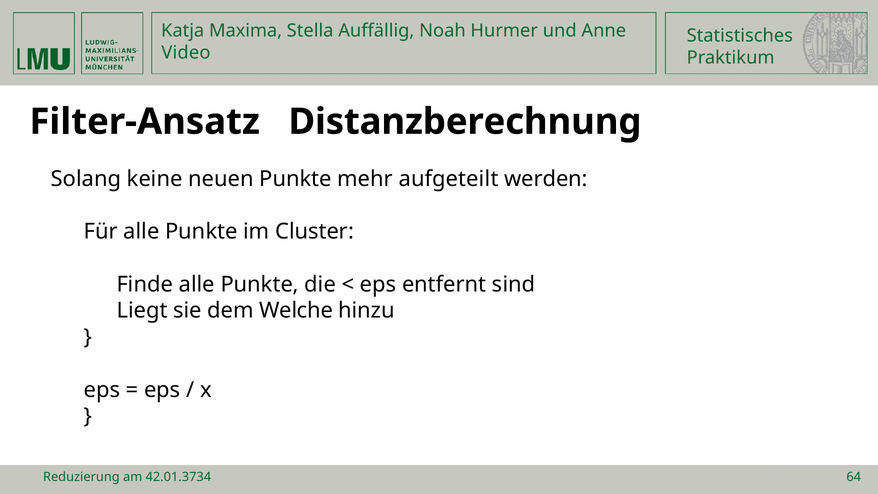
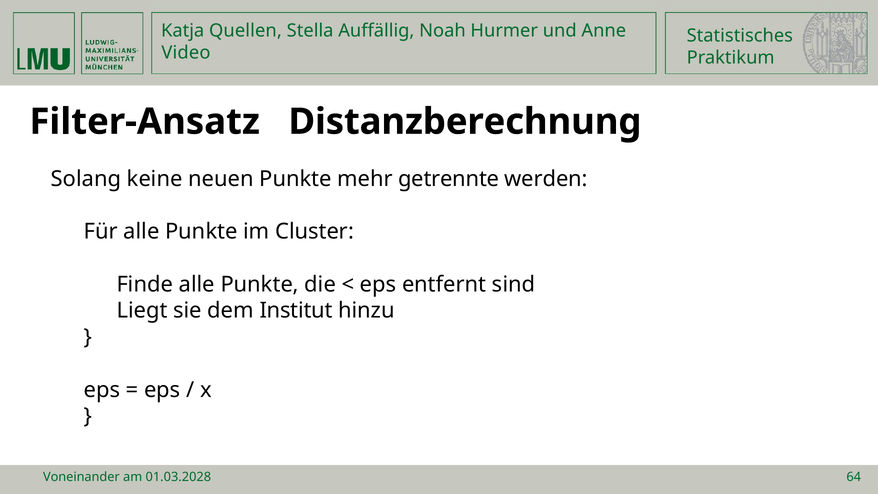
Maxima: Maxima -> Quellen (245, 31)
aufgeteilt: aufgeteilt -> getrennte (449, 179)
Welche: Welche -> Institut (296, 311)
Reduzierung: Reduzierung -> Voneinander (81, 477)
42.01.3734: 42.01.3734 -> 01.03.2028 (178, 477)
